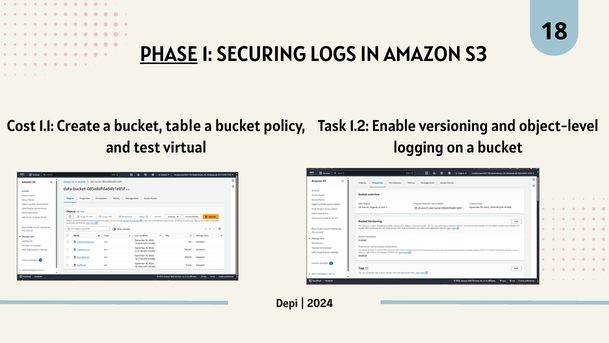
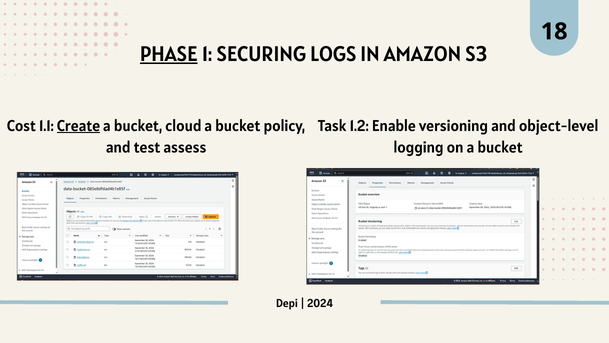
Create underline: none -> present (79, 126)
table: table -> cloud (183, 126)
virtual: virtual -> assess (185, 148)
